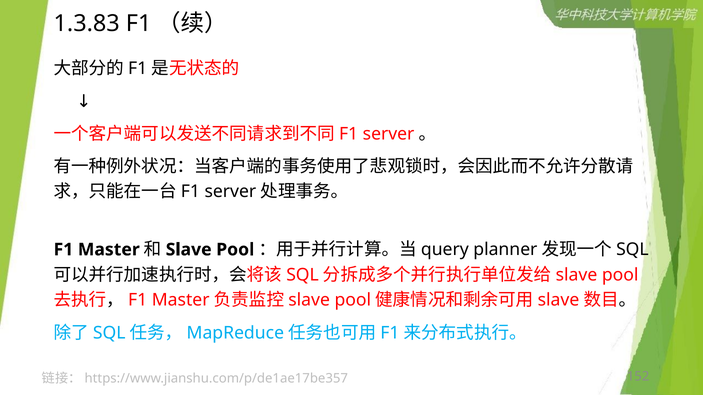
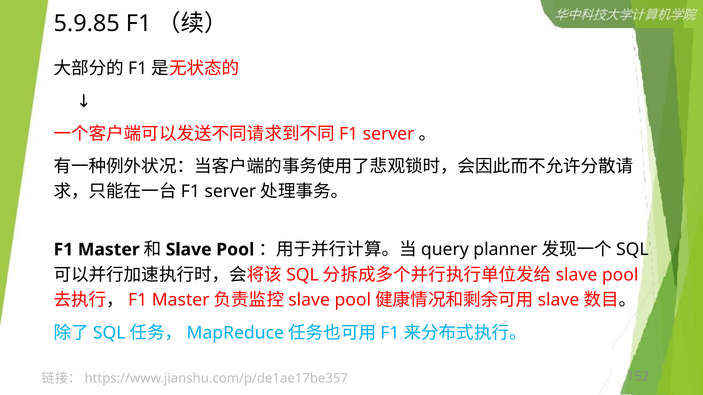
1.3.83: 1.3.83 -> 5.9.85 (87, 23)
